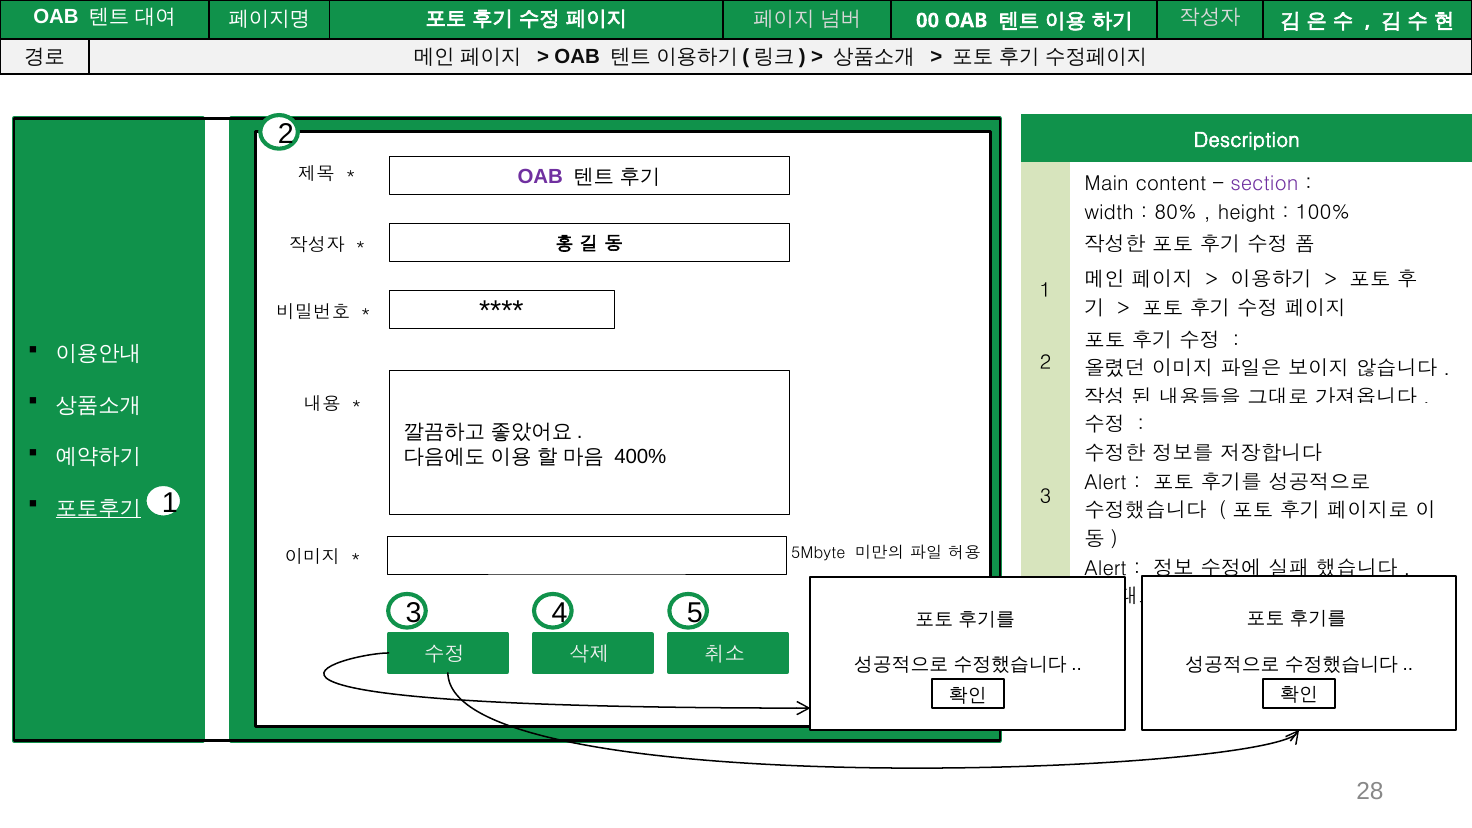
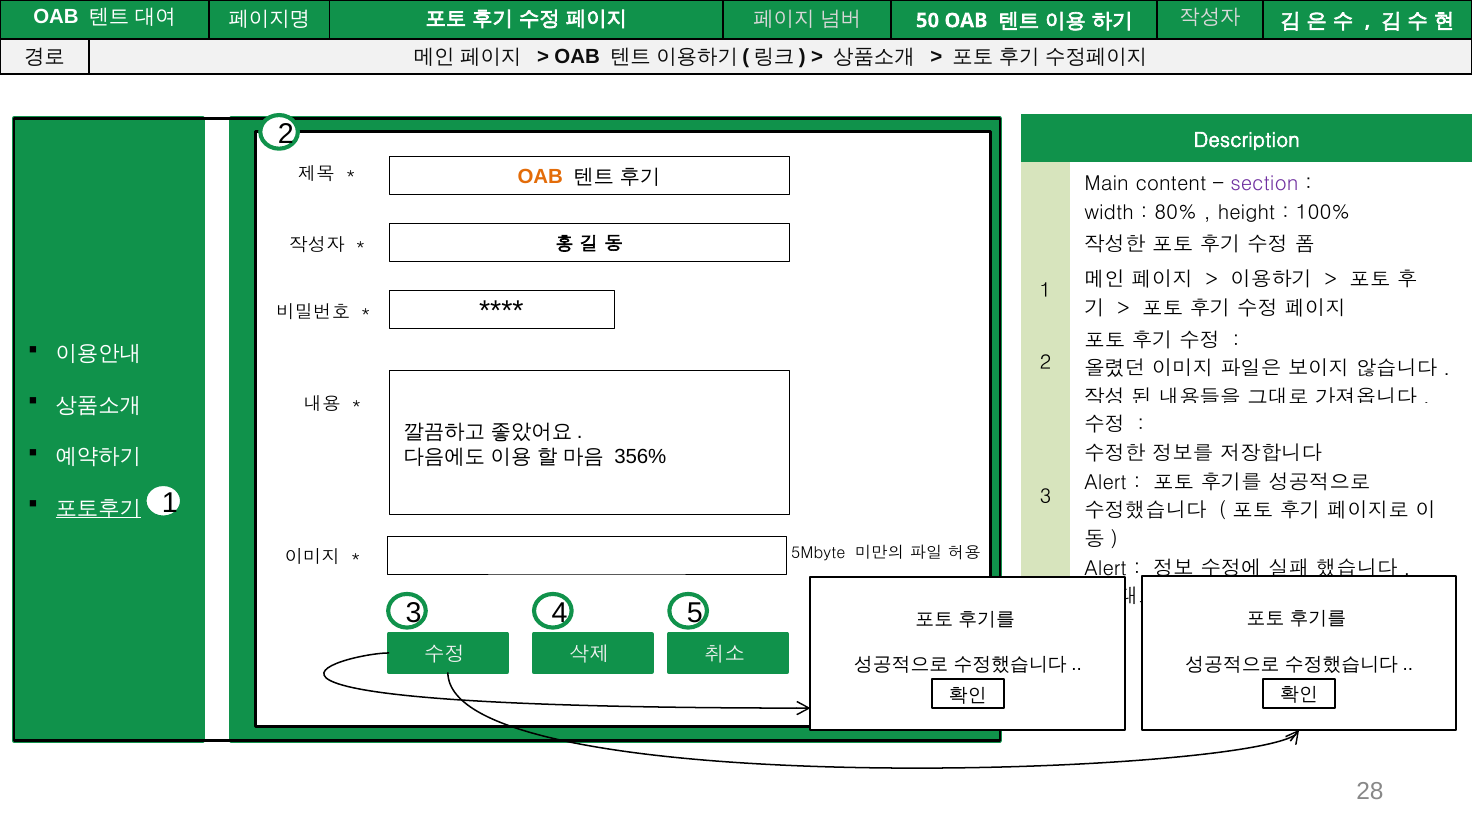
00: 00 -> 50 (928, 21)
OAB colour: purple -> orange (540, 177)
400%: 400% -> 356% (640, 456)
